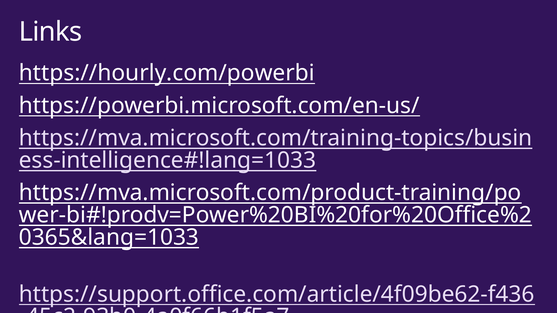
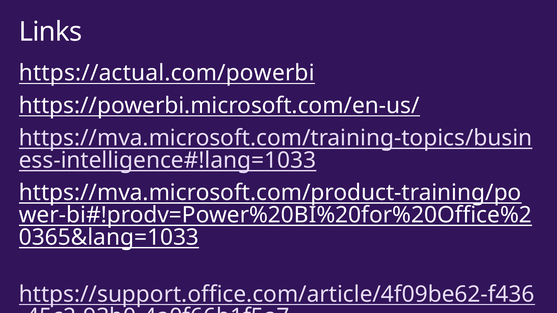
https://hourly.com/powerbi: https://hourly.com/powerbi -> https://actual.com/powerbi (167, 73)
